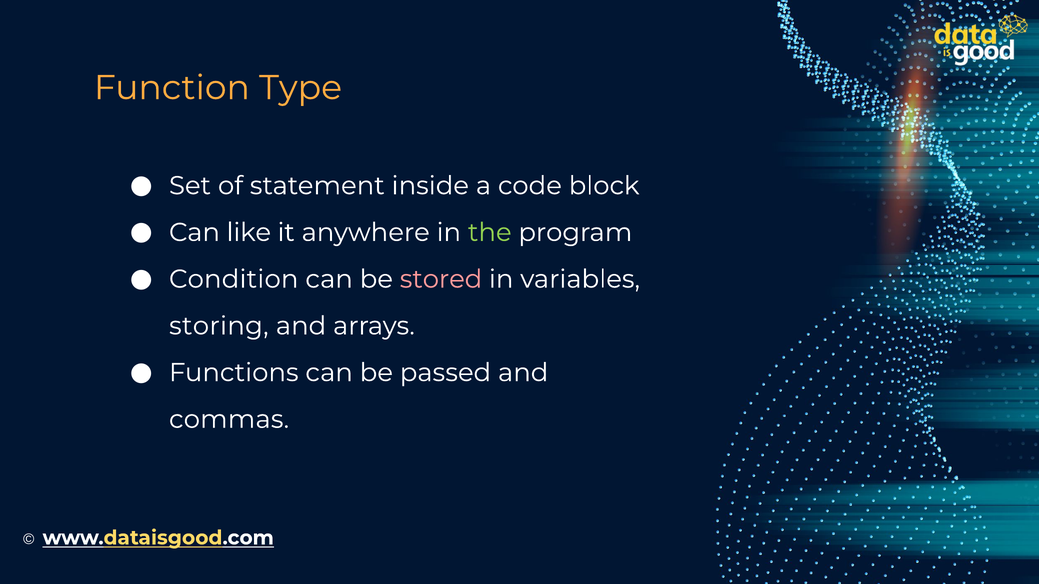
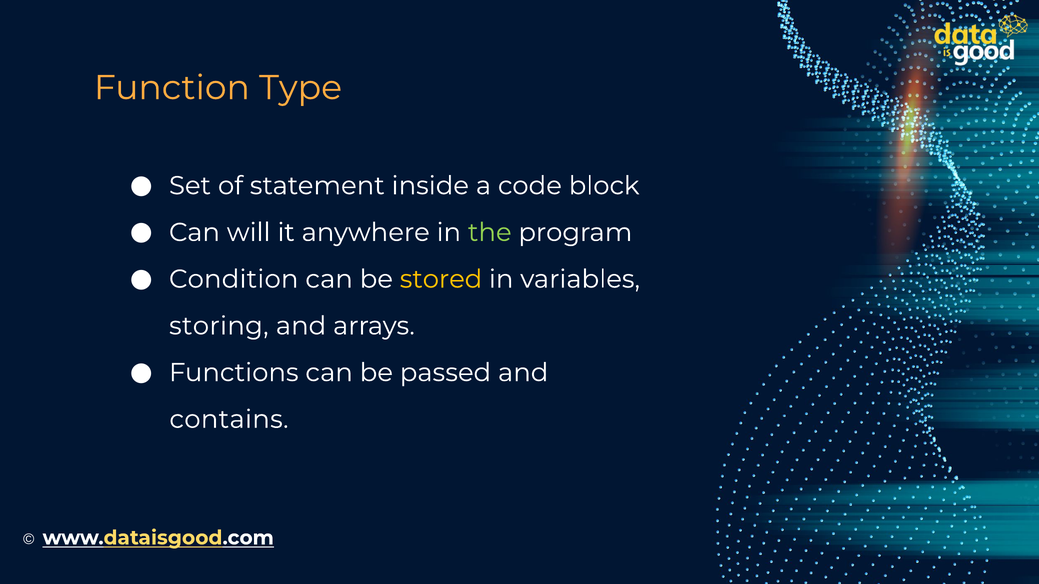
like: like -> will (249, 233)
stored colour: pink -> yellow (441, 279)
commas: commas -> contains (229, 420)
